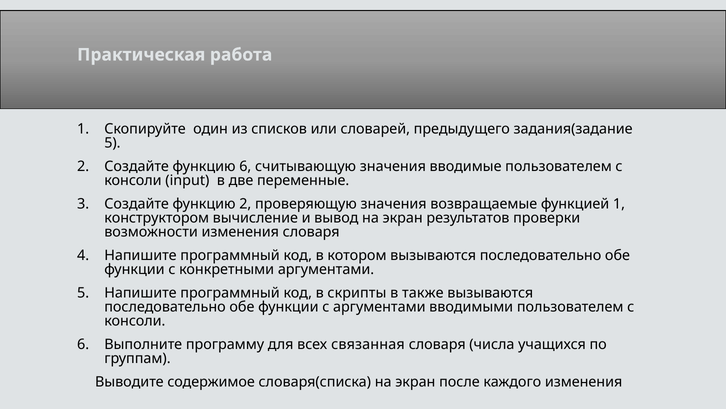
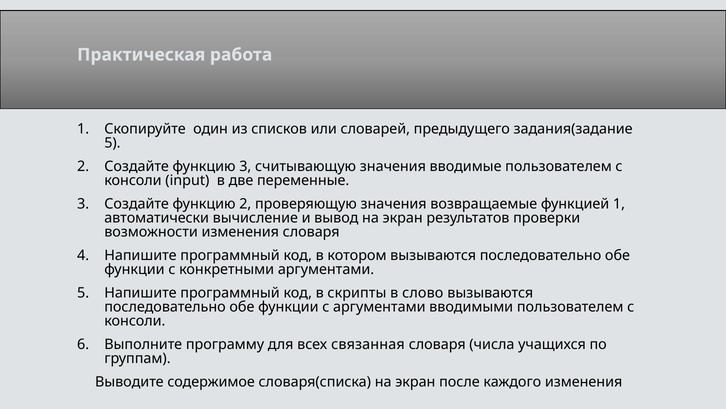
функцию 6: 6 -> 3 (245, 166)
конструктором: конструктором -> автоматически (157, 218)
также: также -> слово (423, 293)
